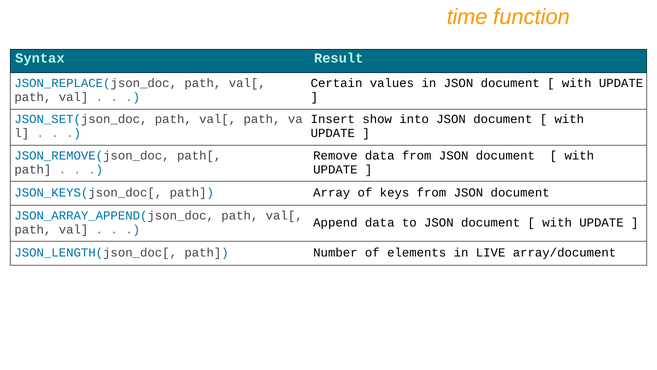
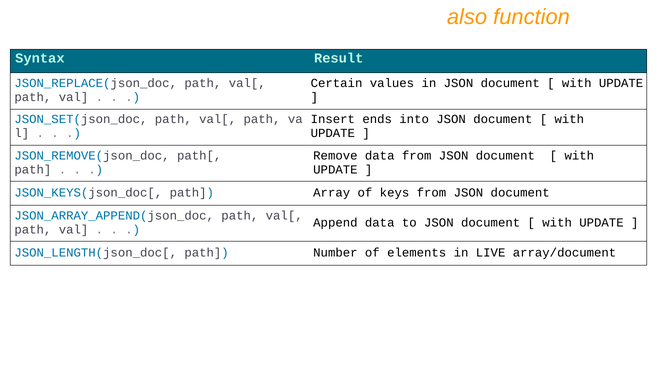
time: time -> also (467, 17)
show: show -> ends (377, 119)
